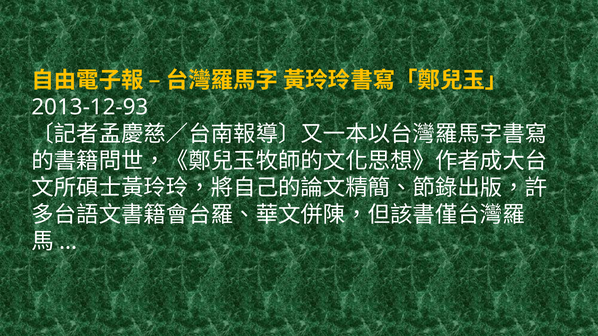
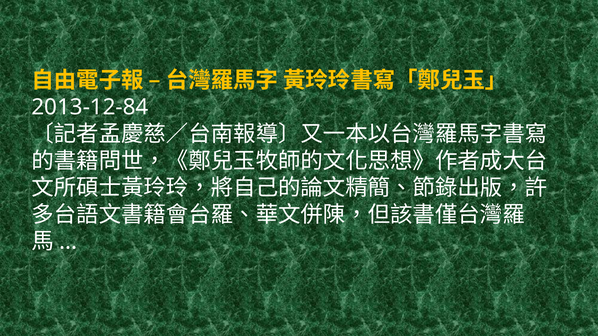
2013-12-93: 2013-12-93 -> 2013-12-84 (90, 107)
